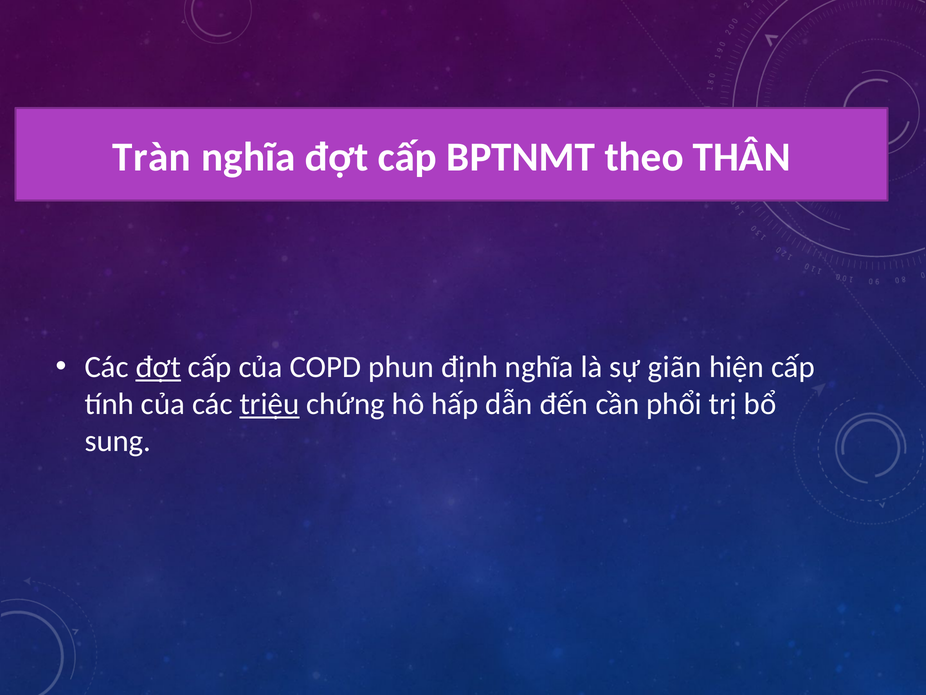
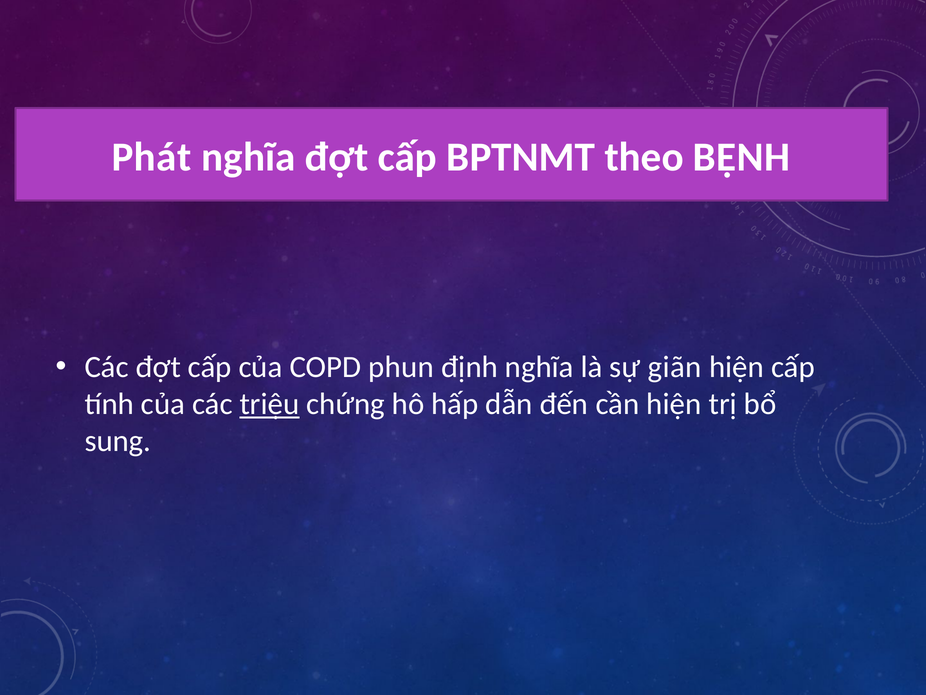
Tràn: Tràn -> Phát (152, 157)
THÂN: THÂN -> BỆNH (742, 157)
đợt underline: present -> none (158, 367)
cần phổi: phổi -> hiện (674, 404)
